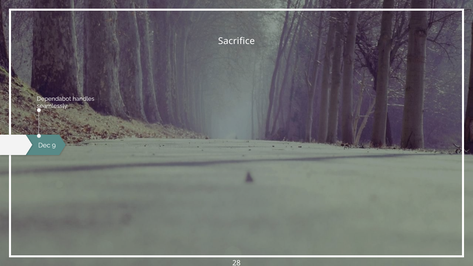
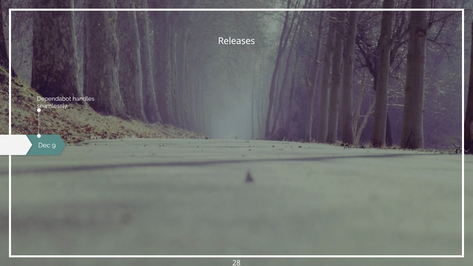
Sacrifice: Sacrifice -> Releases (237, 41)
